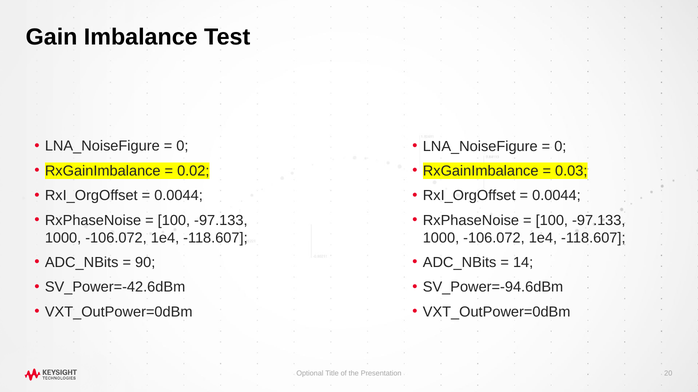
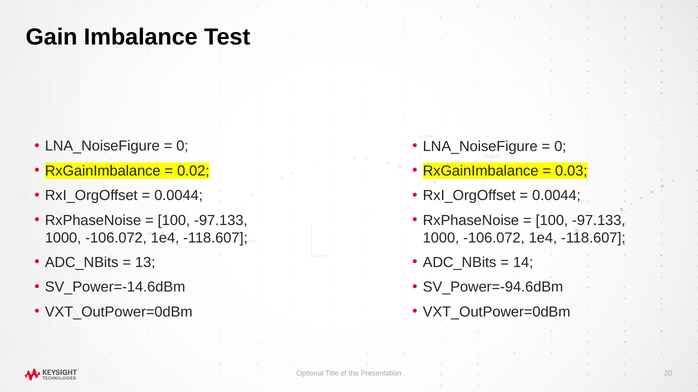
90: 90 -> 13 (145, 263)
SV_Power=-42.6dBm: SV_Power=-42.6dBm -> SV_Power=-14.6dBm (115, 288)
